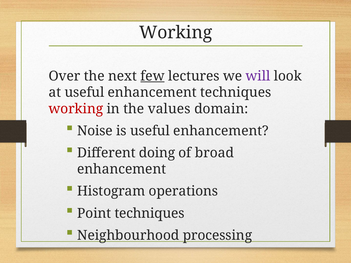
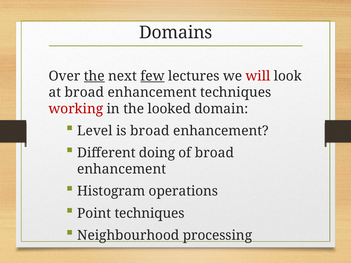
Working: Working -> Domains (176, 33)
the underline: none -> present (94, 76)
will colour: purple -> red (258, 76)
at useful: useful -> broad (84, 92)
values: values -> looked (169, 109)
Noise: Noise -> Level (95, 131)
is useful: useful -> broad (150, 131)
